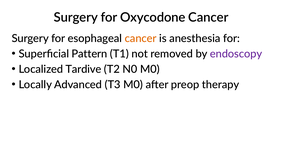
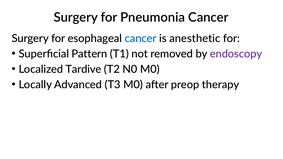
Oxycodone: Oxycodone -> Pneumonia (153, 18)
cancer colour: orange -> blue (141, 39)
anesthesia: anesthesia -> anesthetic (195, 39)
